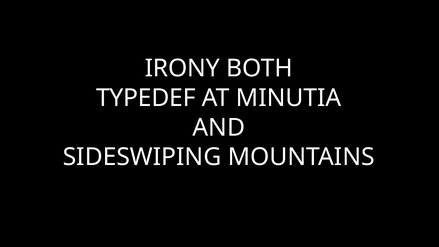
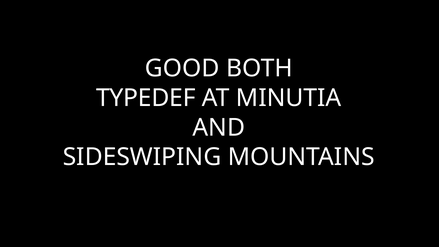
IRONY: IRONY -> GOOD (182, 68)
